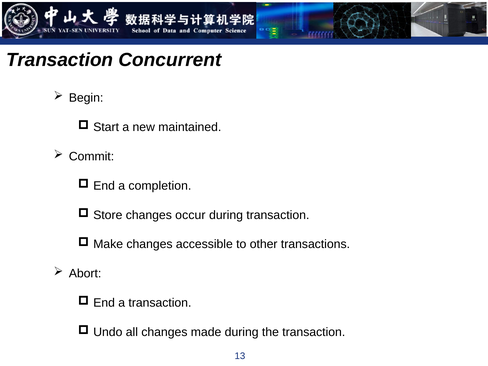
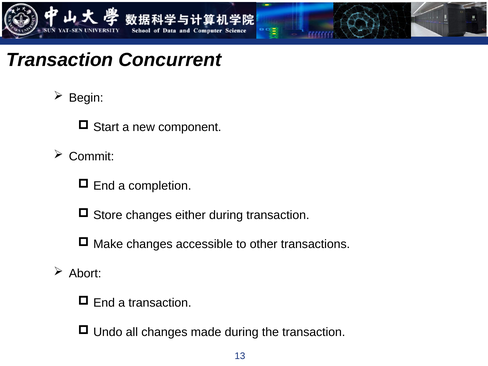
maintained: maintained -> component (190, 127)
occur: occur -> either (190, 215)
